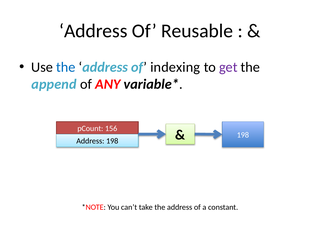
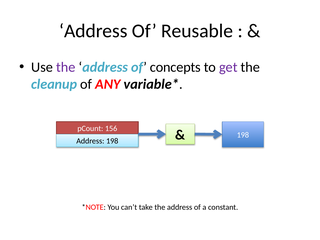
the colour: blue -> purple (66, 67)
indexing: indexing -> concepts (175, 67)
append: append -> cleanup (54, 84)
